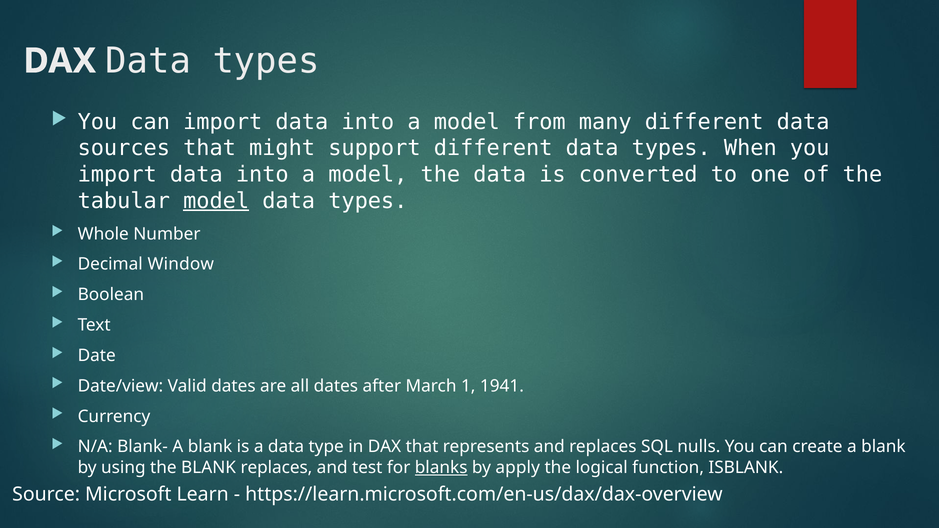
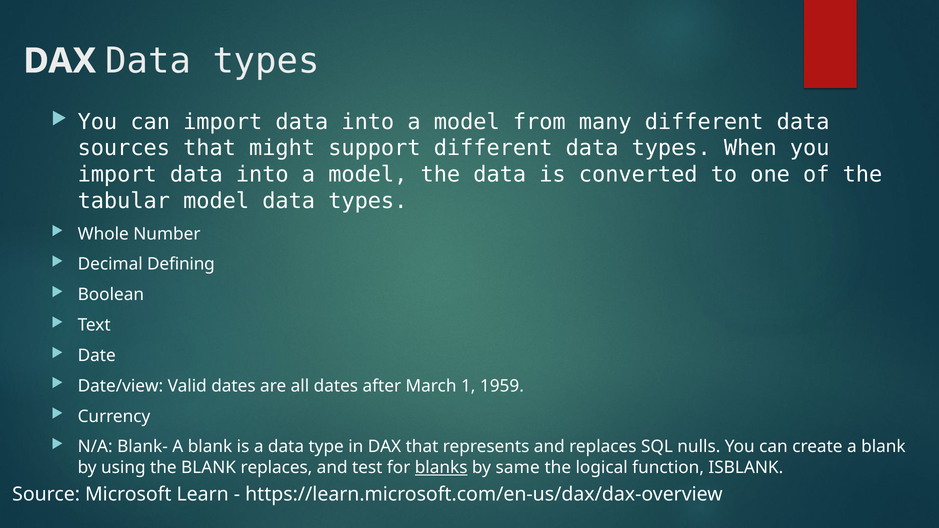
model underline: present -> none (216, 201)
Window: Window -> Defining (181, 264)
1941: 1941 -> 1959 (502, 386)
apply: apply -> same (518, 467)
